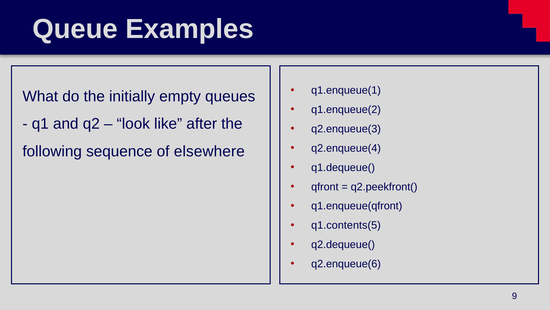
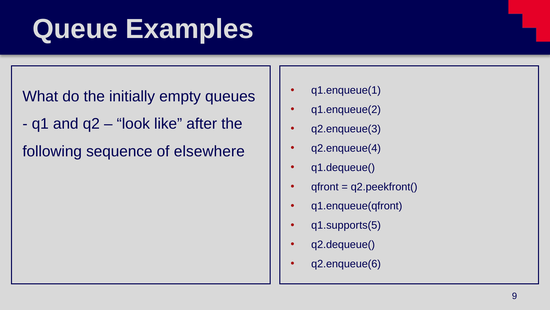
q1.contents(5: q1.contents(5 -> q1.supports(5 (346, 225)
